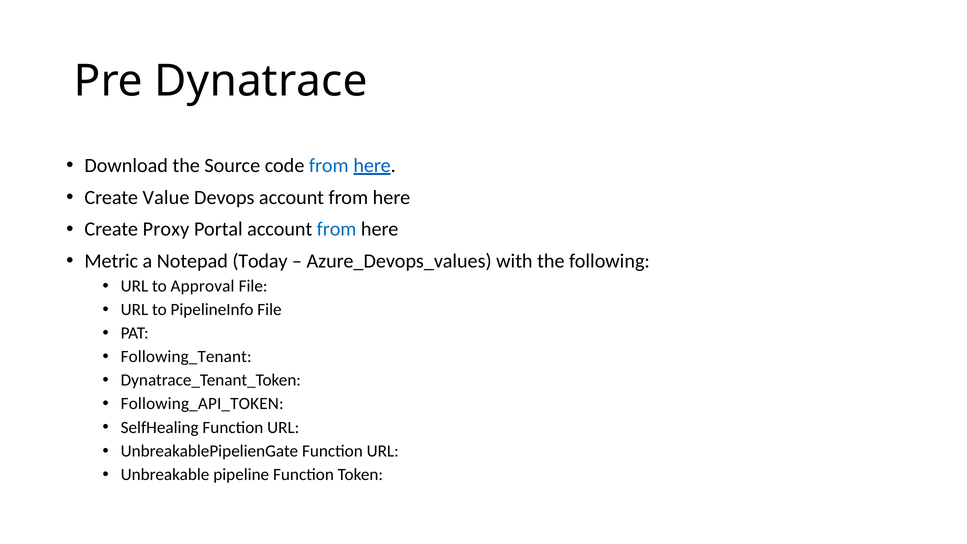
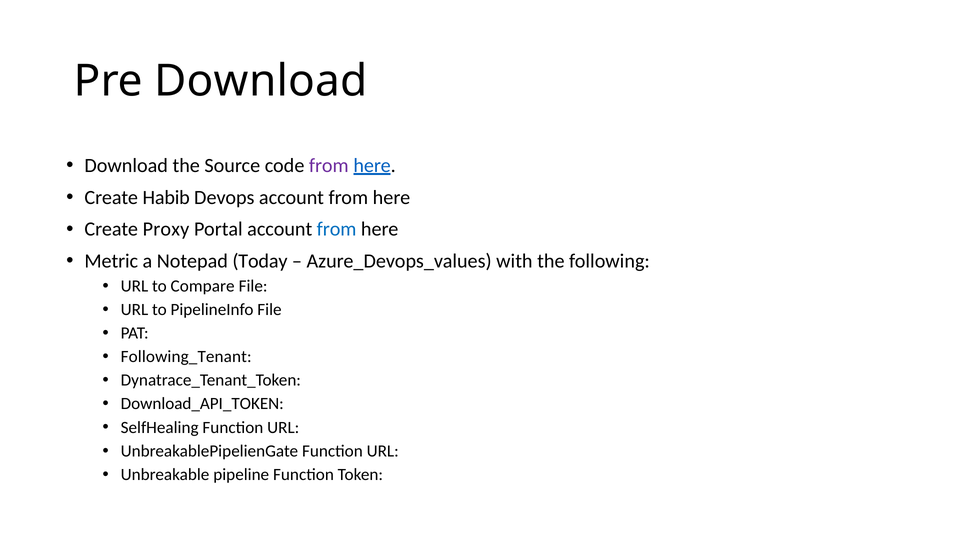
Pre Dynatrace: Dynatrace -> Download (261, 81)
from colour: blue -> purple (329, 165)
Value: Value -> Habib (166, 197)
Approval: Approval -> Compare (203, 286)
Following_API_TOKEN: Following_API_TOKEN -> Download_API_TOKEN (202, 404)
